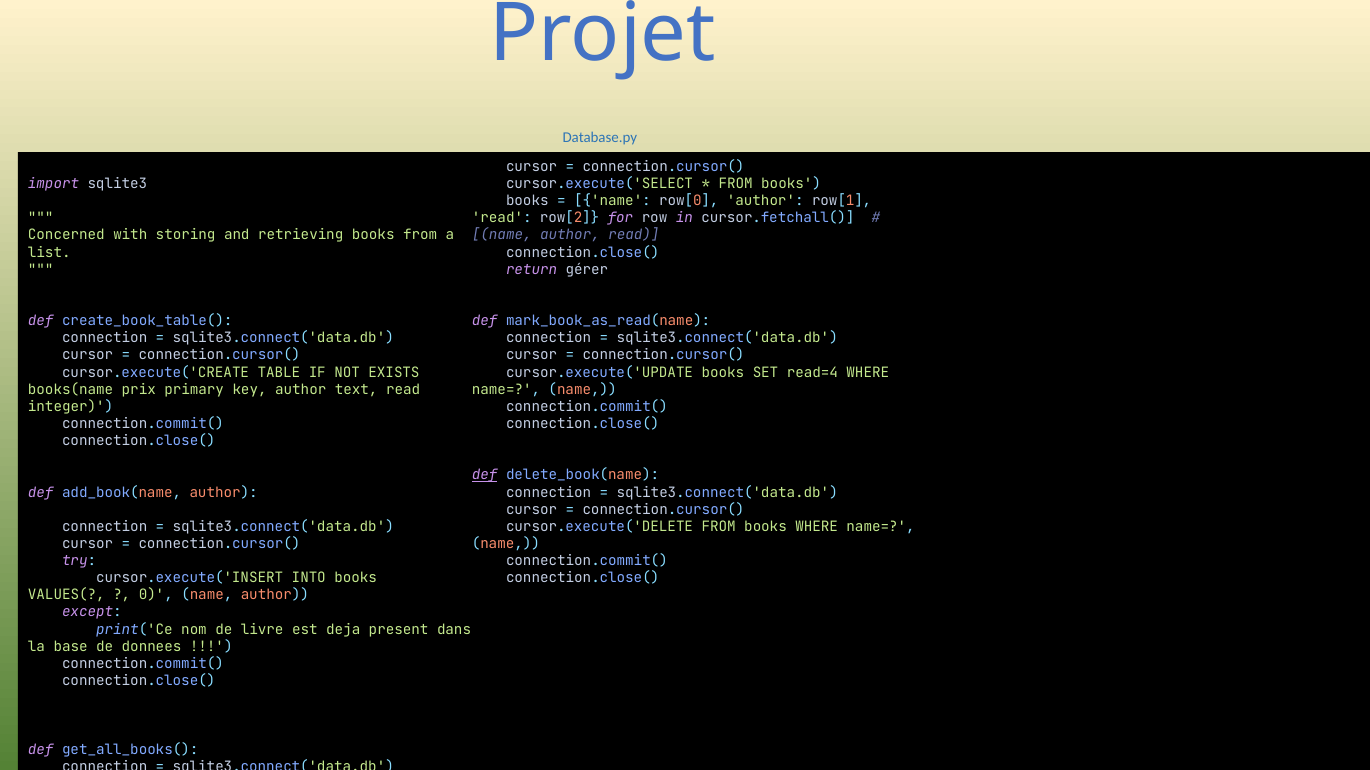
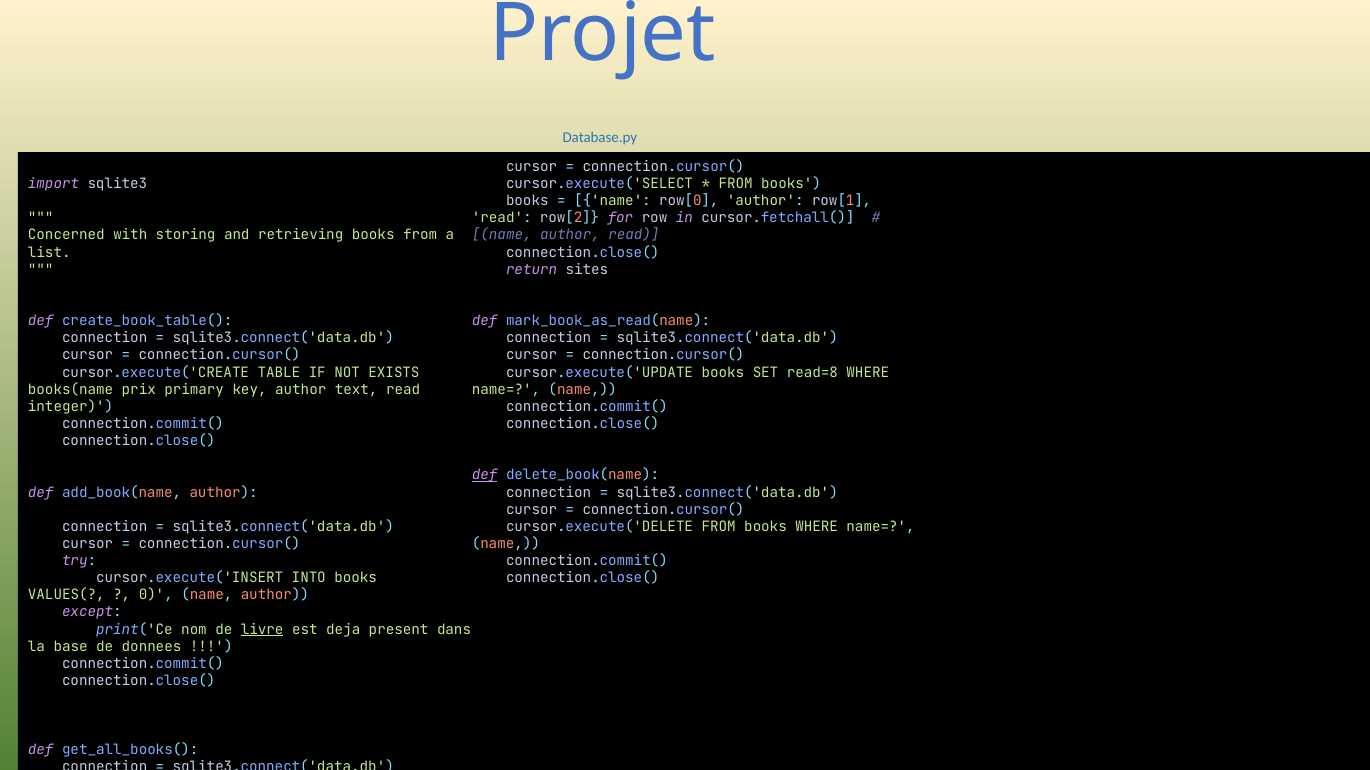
gérer: gérer -> sites (587, 270)
read=4: read=4 -> read=8 (812, 373)
livre underline: none -> present (262, 630)
